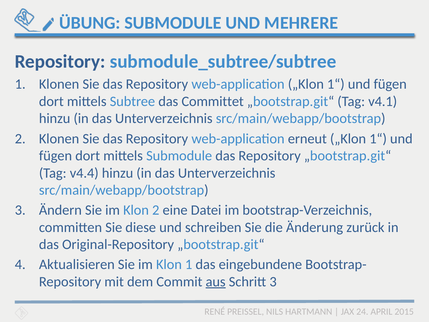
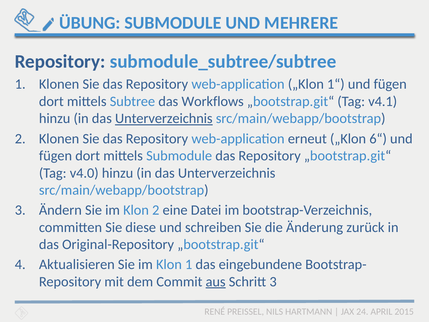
Committet: Committet -> Workflows (213, 101)
Unterverzeichnis underline: none -> present (164, 119)
erneut „Klon 1“: 1“ -> 6“ (378, 139)
v4.4: v4.4 -> v4.0 (84, 173)
